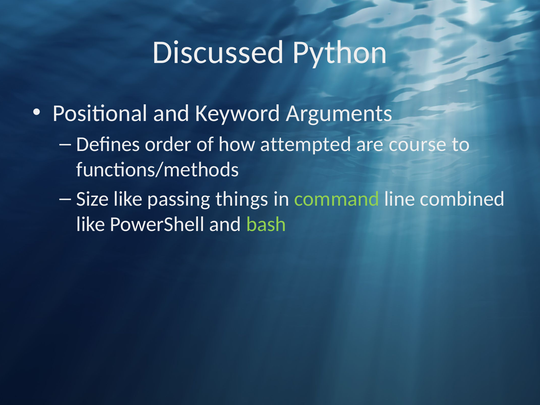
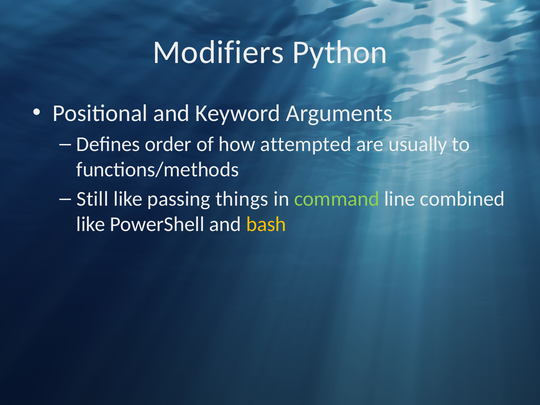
Discussed: Discussed -> Modifiers (218, 52)
course: course -> usually (418, 144)
Size: Size -> Still (93, 199)
bash colour: light green -> yellow (266, 224)
